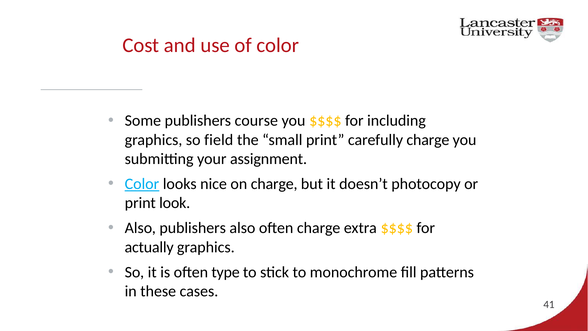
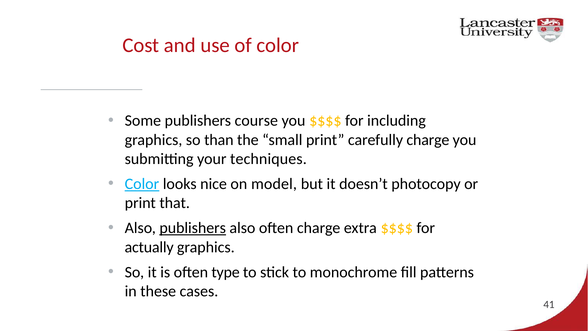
field: field -> than (219, 140)
assignment: assignment -> techniques (268, 159)
on charge: charge -> model (274, 184)
look: look -> that (175, 203)
publishers underline: none -> present (193, 228)
